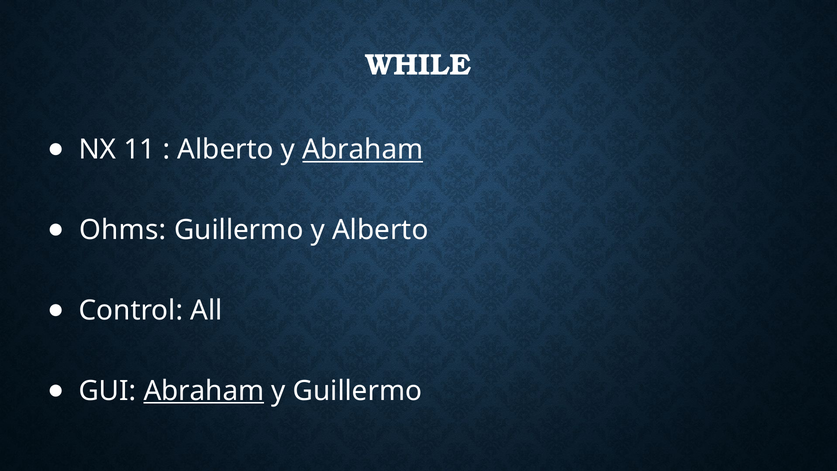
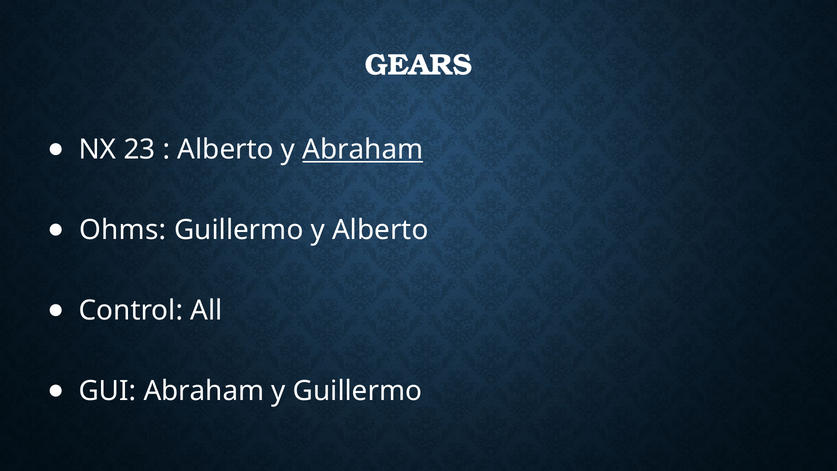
WHILE: WHILE -> GEARS (419, 65)
11: 11 -> 23 (140, 150)
Abraham underline: present -> none (204, 391)
